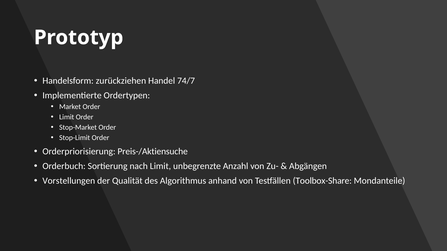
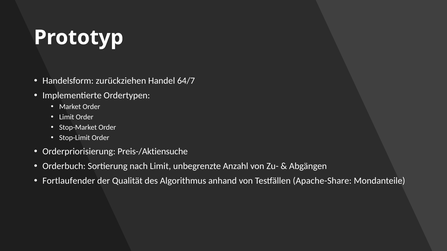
74/7: 74/7 -> 64/7 (186, 81)
Vorstellungen: Vorstellungen -> Fortlaufender (69, 181)
Toolbox-Share: Toolbox-Share -> Apache-Share (322, 181)
